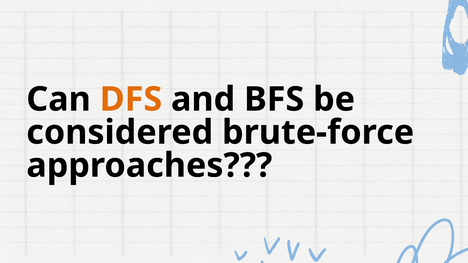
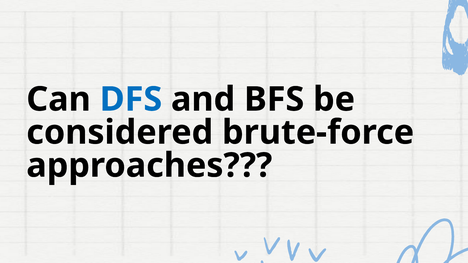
DFS colour: orange -> blue (131, 99)
